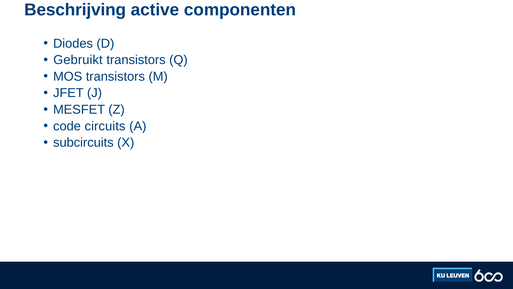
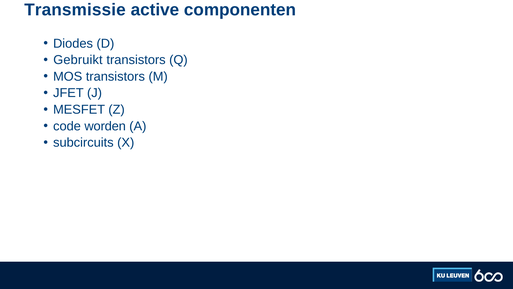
Beschrijving: Beschrijving -> Transmissie (75, 10)
circuits: circuits -> worden (105, 126)
